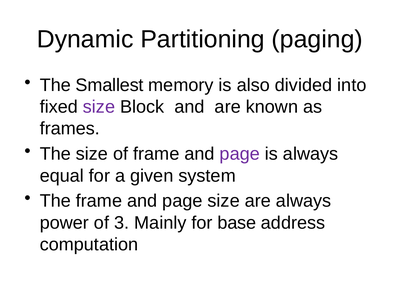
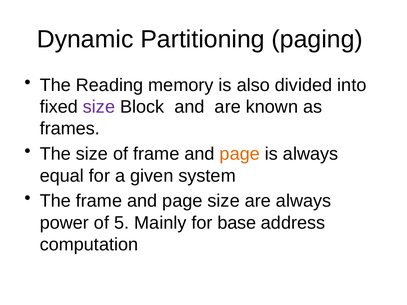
Smallest: Smallest -> Reading (110, 85)
page colour: purple -> orange (240, 154)
3: 3 -> 5 (122, 223)
